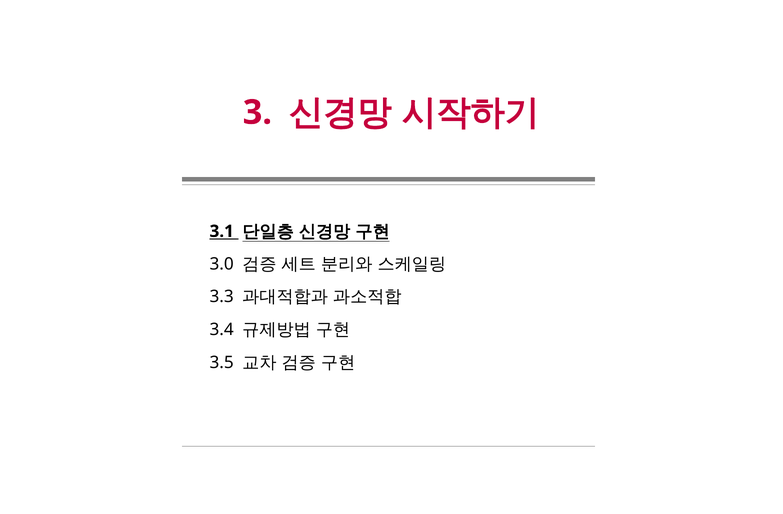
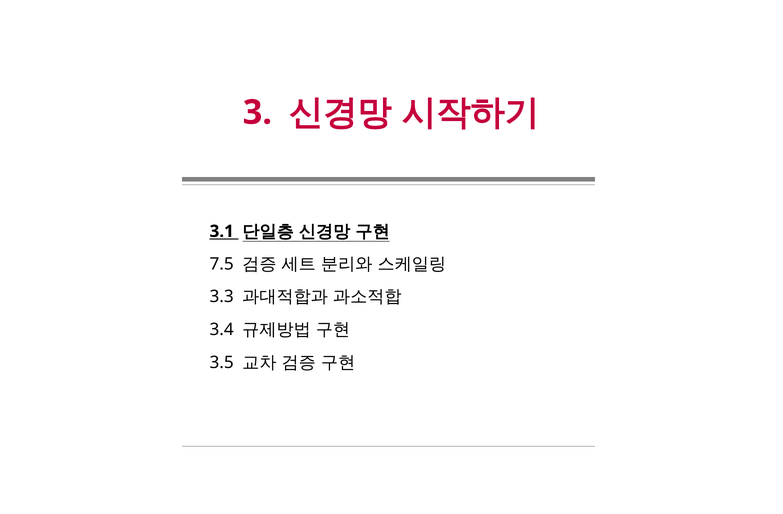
3.0: 3.0 -> 7.5 (222, 264)
